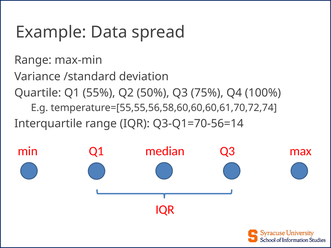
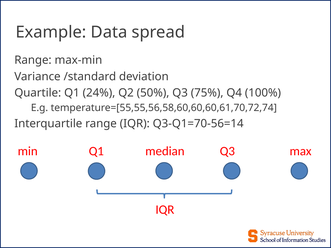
55%: 55% -> 24% (99, 93)
